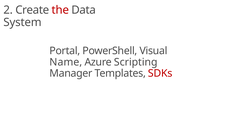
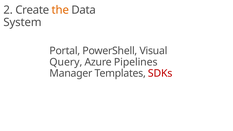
the colour: red -> orange (60, 10)
Name: Name -> Query (66, 62)
Scripting: Scripting -> Pipelines (136, 62)
